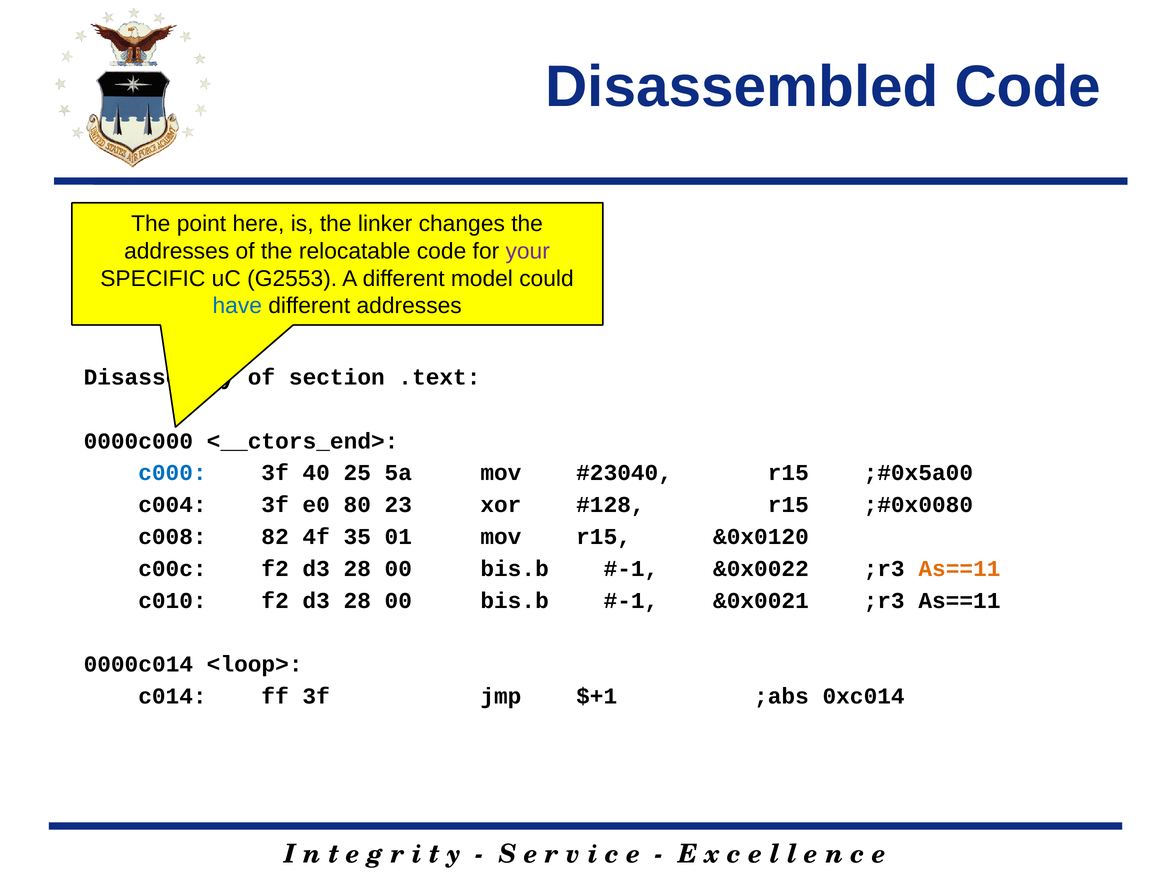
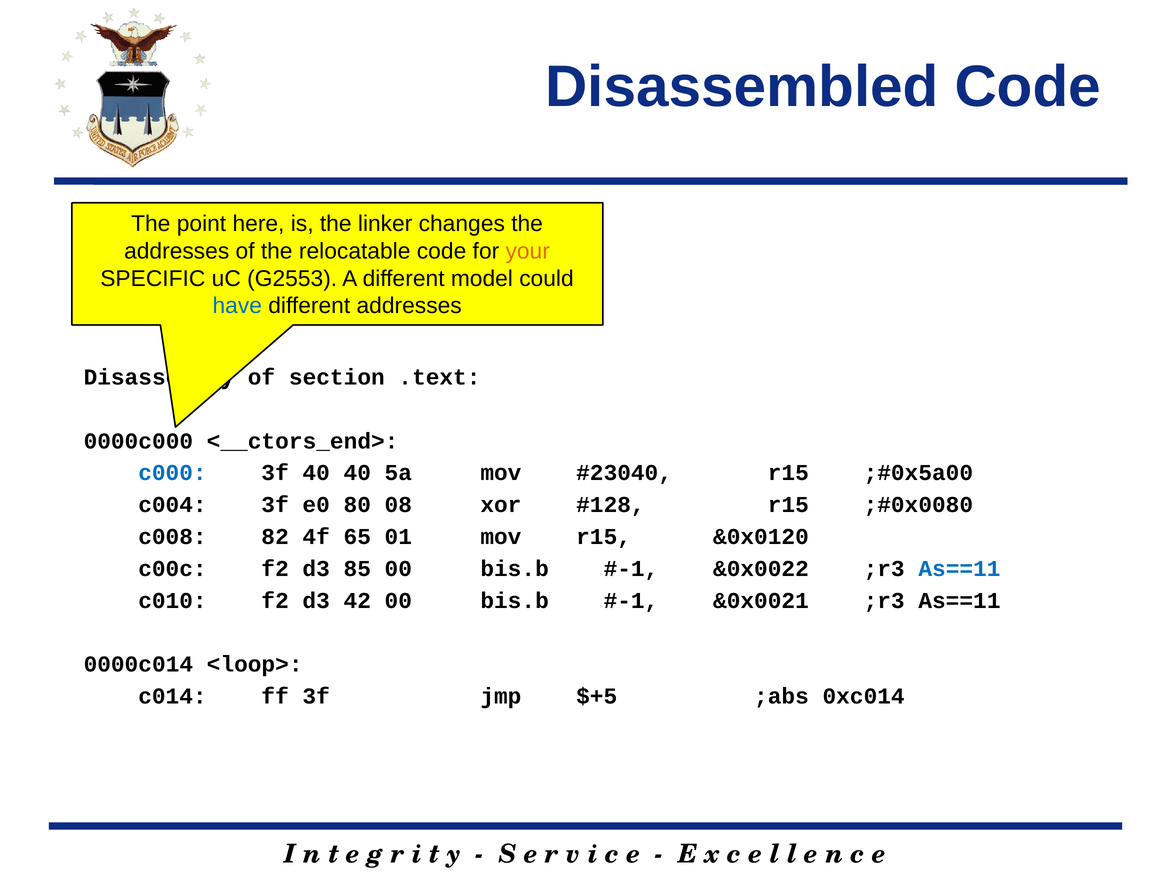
your colour: purple -> orange (528, 251)
40 25: 25 -> 40 (357, 473)
23: 23 -> 08 (398, 505)
35: 35 -> 65 (357, 537)
c00c f2 d3 28: 28 -> 85 (357, 569)
As==11 colour: orange -> blue (959, 569)
c010 f2 d3 28: 28 -> 42 (357, 601)
$+1: $+1 -> $+5 (597, 696)
